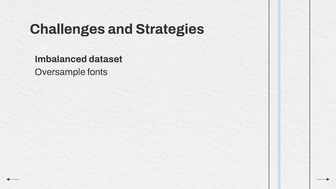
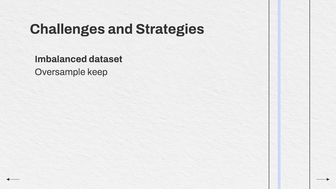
fonts: fonts -> keep (97, 72)
